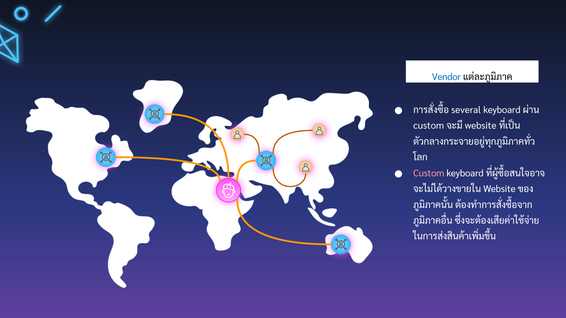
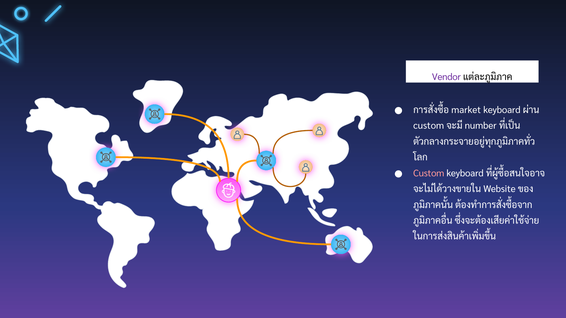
Vendor colour: blue -> purple (446, 77)
several: several -> market (466, 110)
website: website -> number (481, 126)
